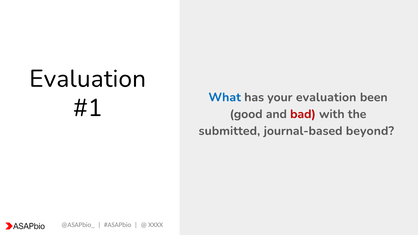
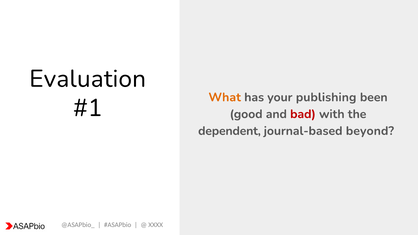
What colour: blue -> orange (225, 97)
your evaluation: evaluation -> publishing (326, 97)
submitted: submitted -> dependent (229, 131)
